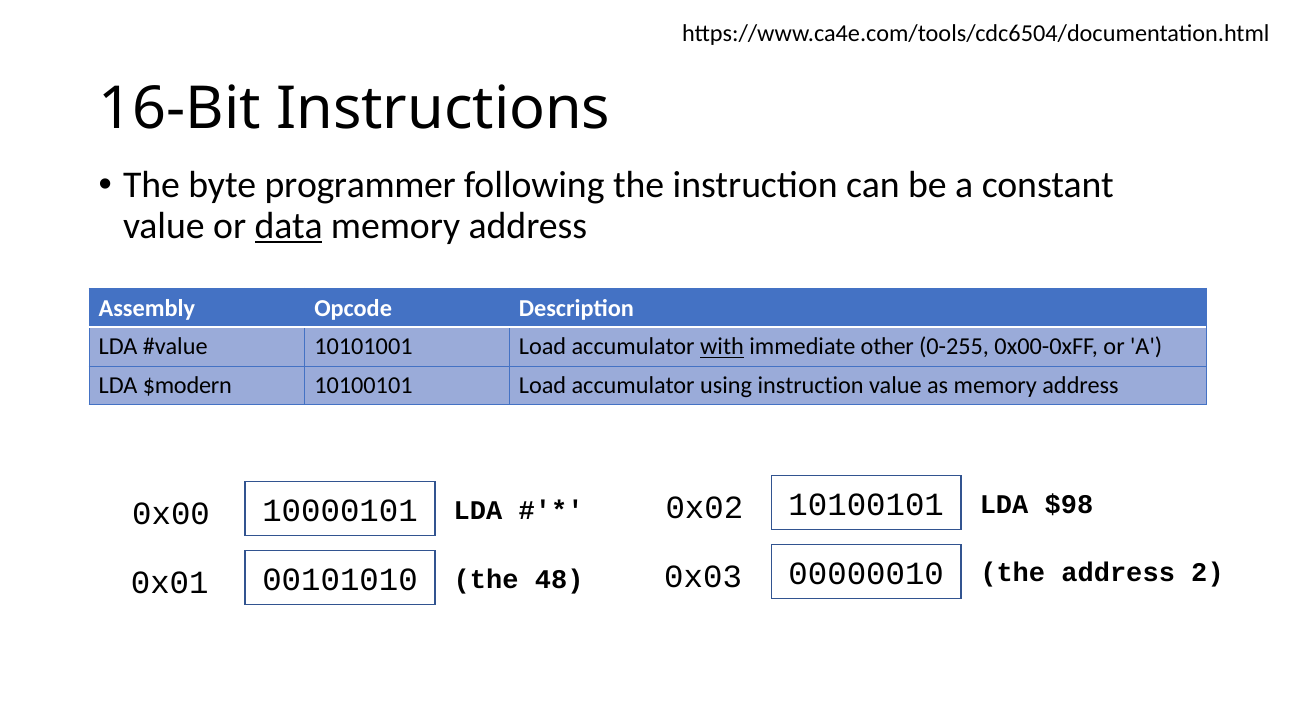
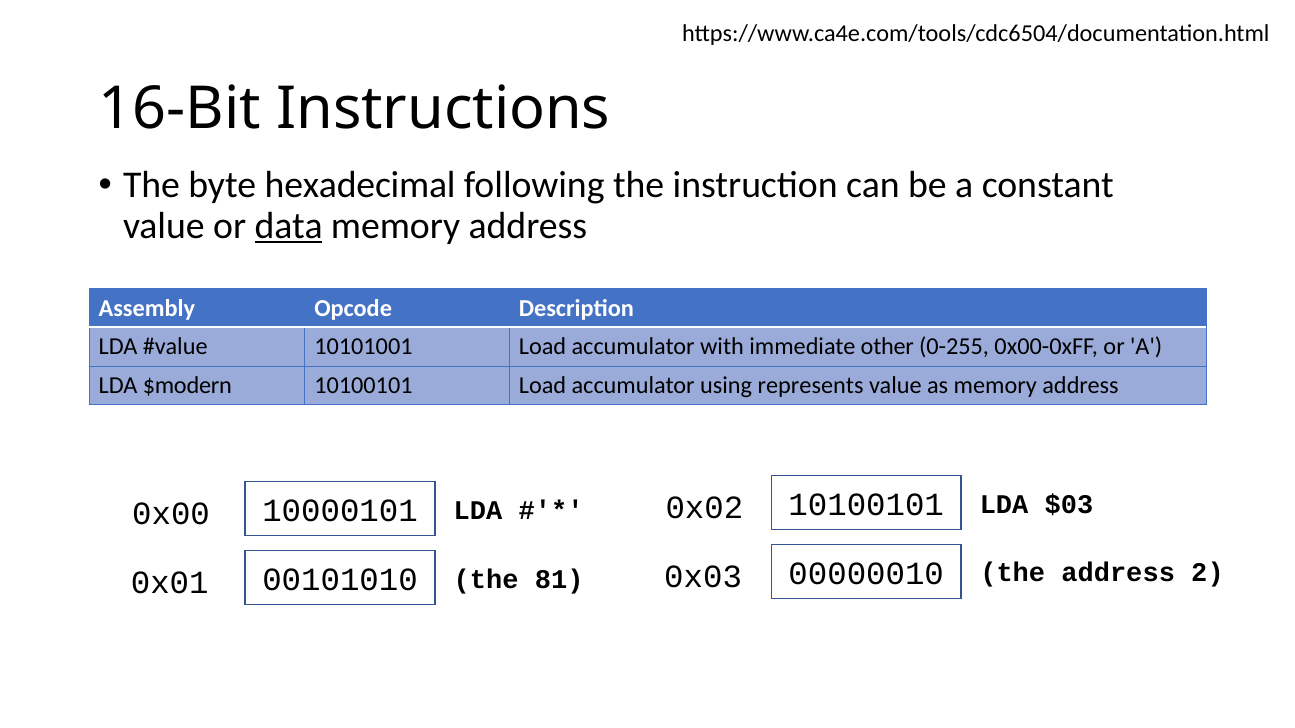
programmer: programmer -> hexadecimal (360, 185)
with underline: present -> none (722, 347)
using instruction: instruction -> represents (811, 386)
$98: $98 -> $03 (1069, 505)
48: 48 -> 81 (559, 579)
